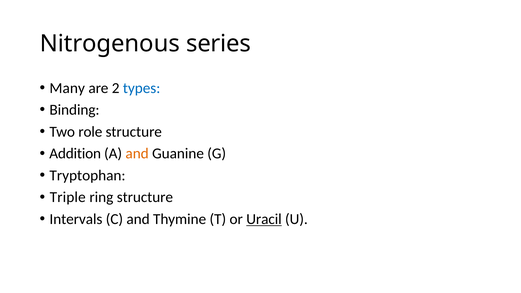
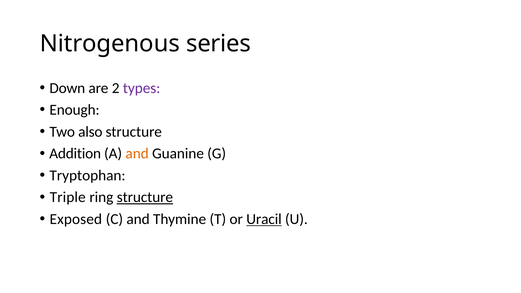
Many: Many -> Down (67, 88)
types colour: blue -> purple (142, 88)
Binding: Binding -> Enough (75, 110)
role: role -> also (90, 132)
structure underline: none -> present (145, 197)
Intervals: Intervals -> Exposed (76, 219)
